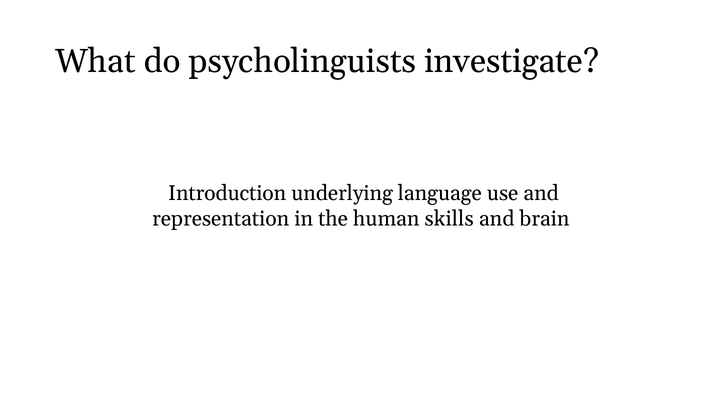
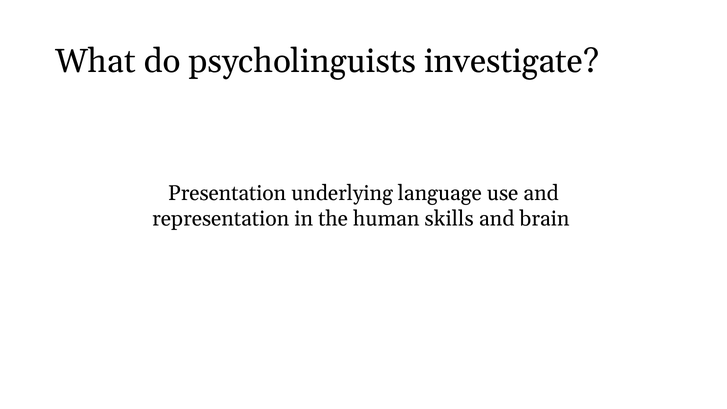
Introduction: Introduction -> Presentation (227, 193)
